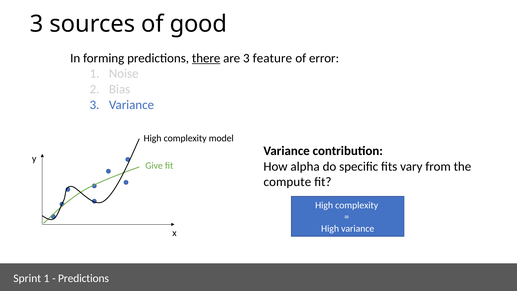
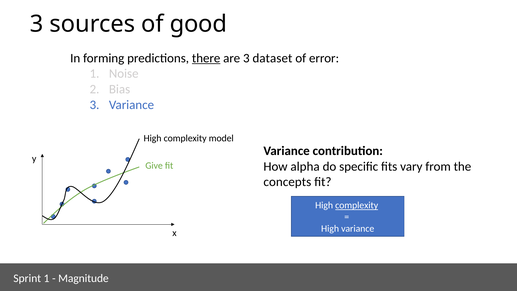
feature: feature -> dataset (272, 58)
compute: compute -> concepts (287, 182)
complexity underline: none -> present (357, 205)
Predictions: Predictions -> Magnitude (83, 278)
